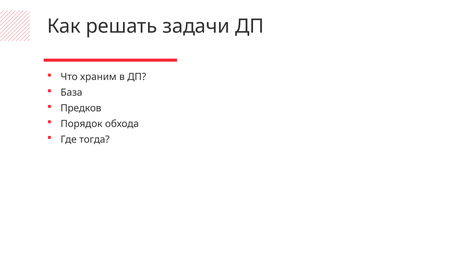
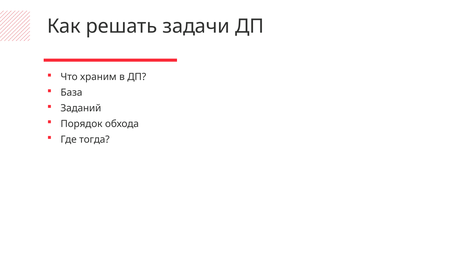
Предков: Предков -> Заданий (81, 108)
